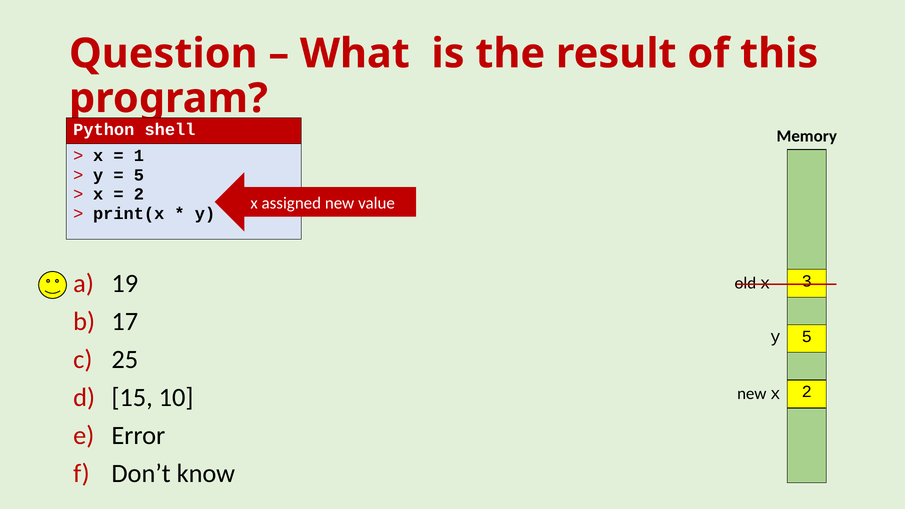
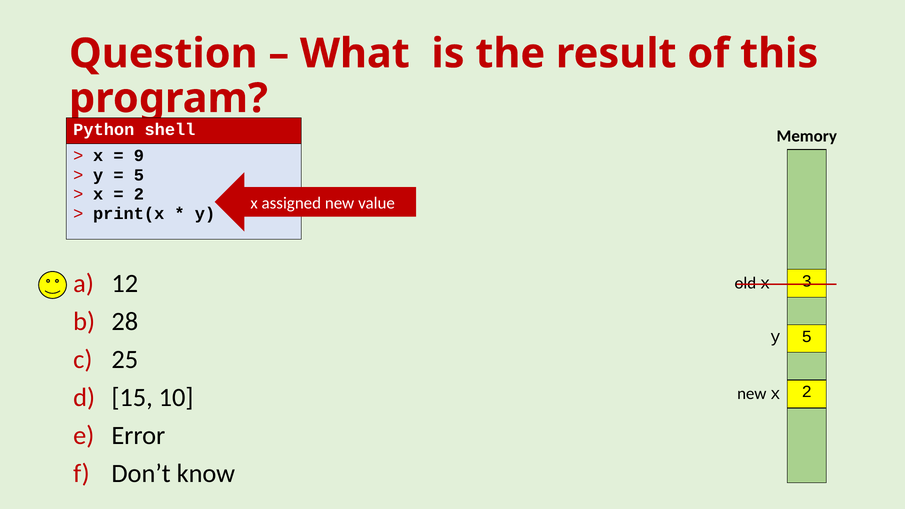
1: 1 -> 9 (139, 156)
19: 19 -> 12 (125, 284)
17: 17 -> 28 (125, 322)
